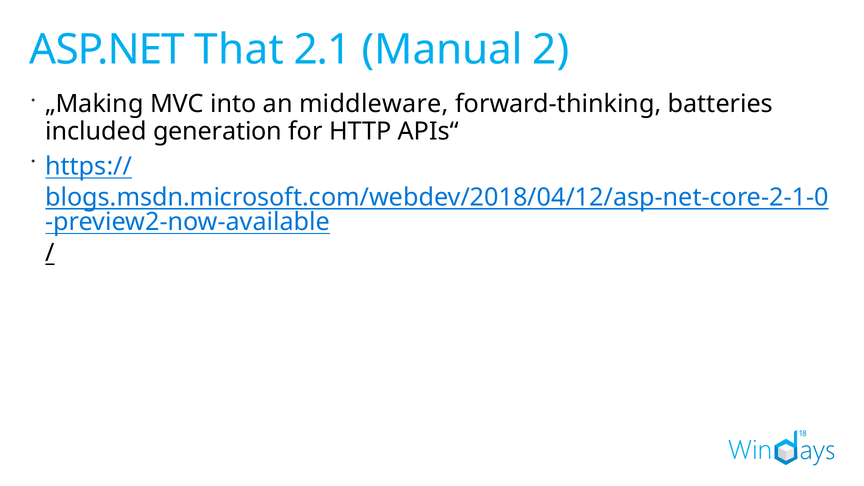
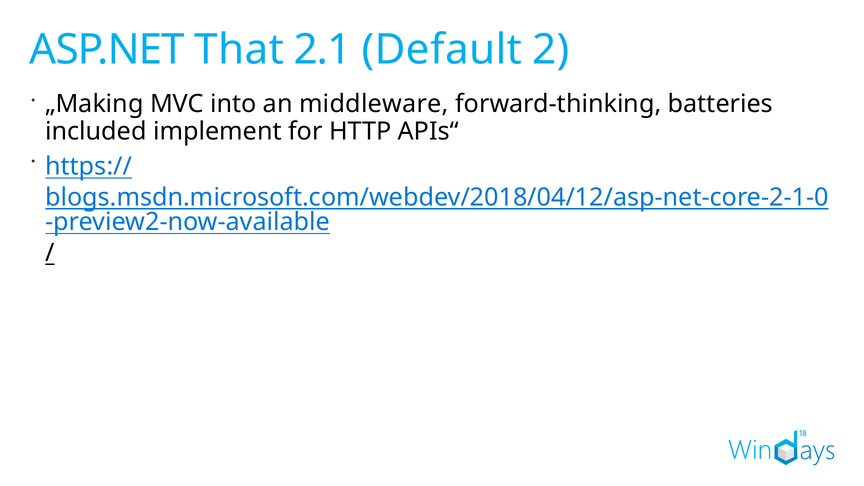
Manual: Manual -> Default (442, 50)
generation: generation -> implement (217, 131)
